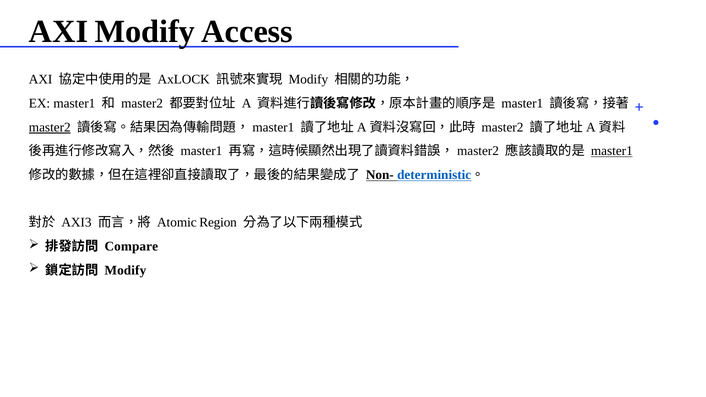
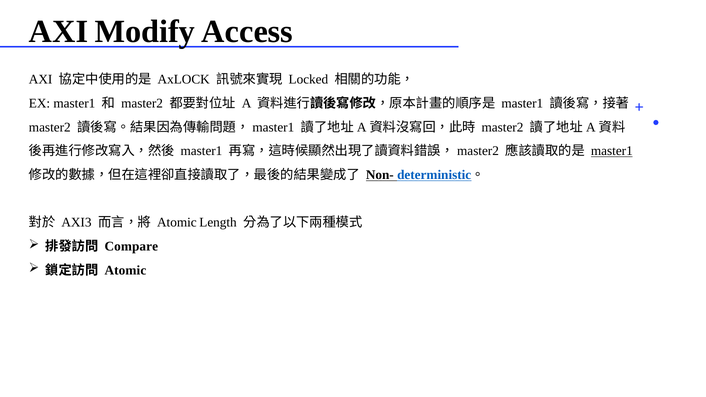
Modify: Modify -> Locked (308, 80)
master2 underline: present -> none (50, 127)
Region: Region -> Length (218, 223)
Modify: Modify -> Atomic (125, 270)
